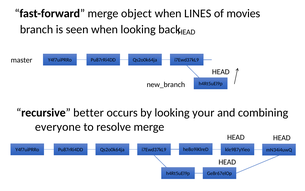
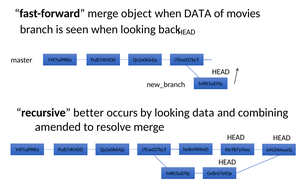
when LINES: LINES -> DATA (198, 13)
looking your: your -> data (203, 112)
everyone: everyone -> amended (58, 127)
